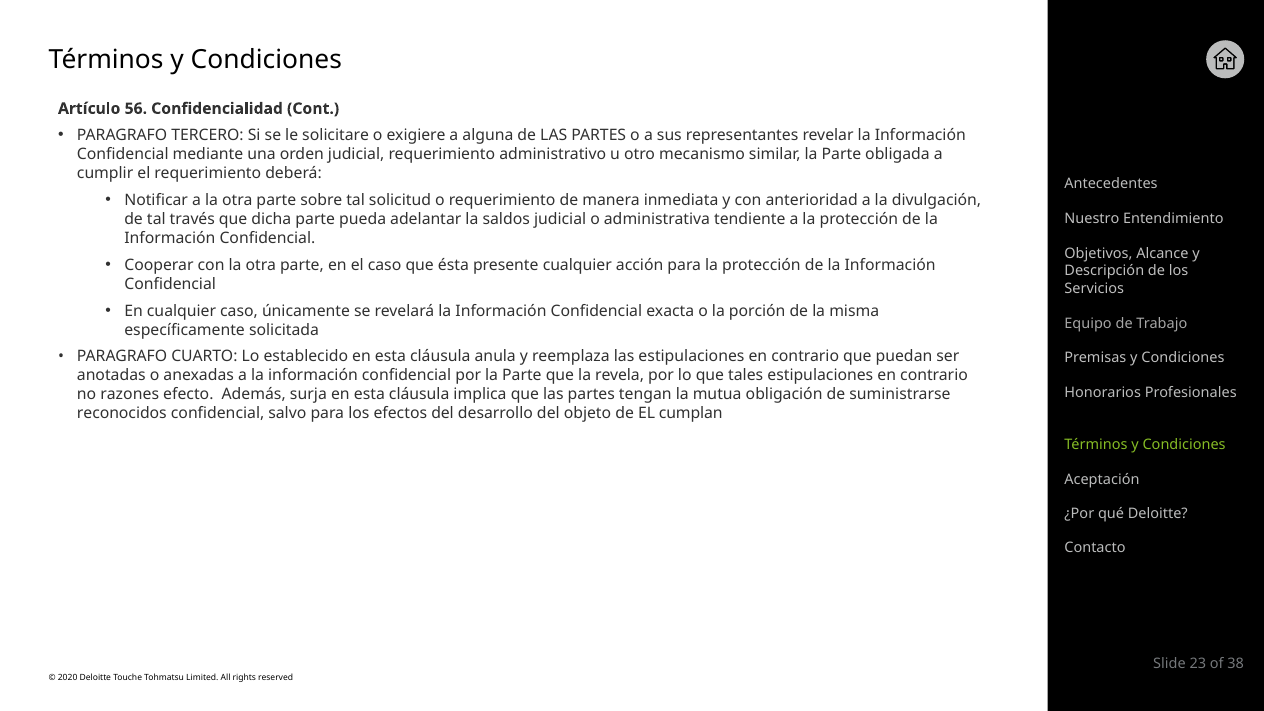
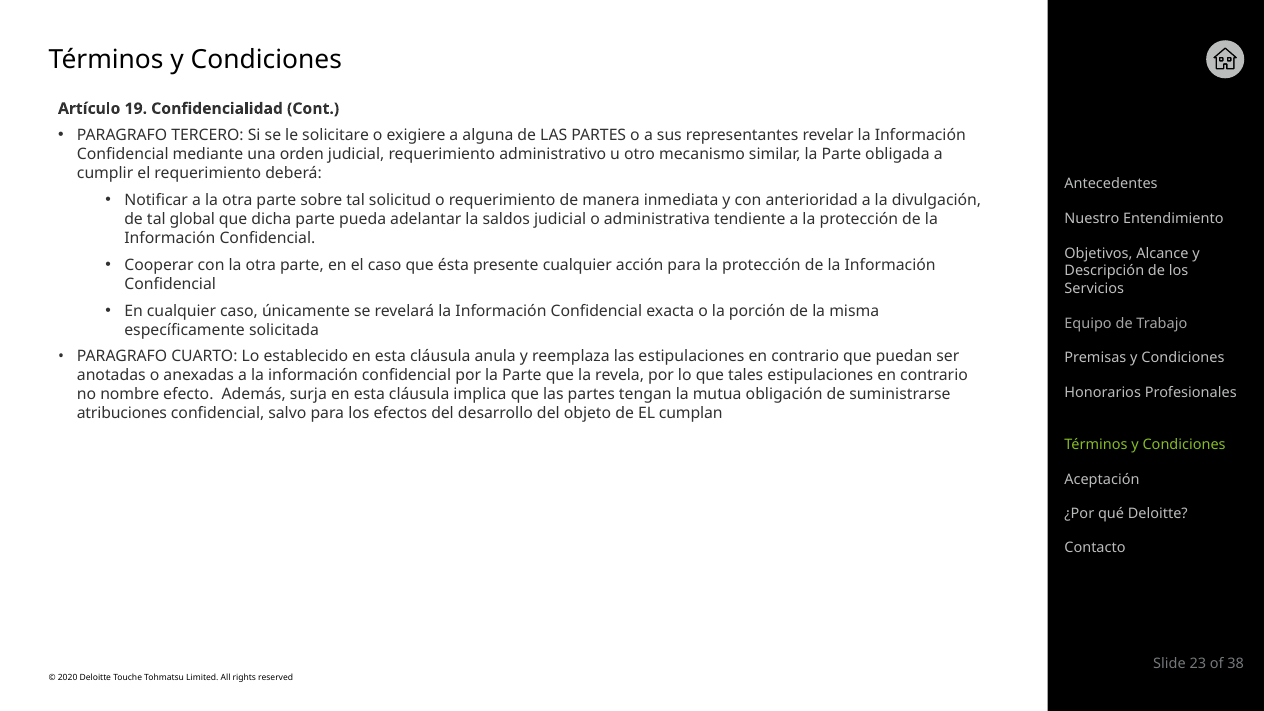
56: 56 -> 19 (136, 109)
través: través -> global (192, 219)
razones: razones -> nombre (130, 395)
reconocidos: reconocidos -> atribuciones (122, 414)
